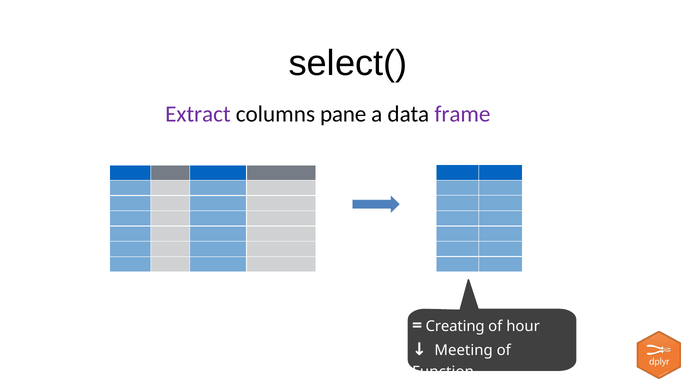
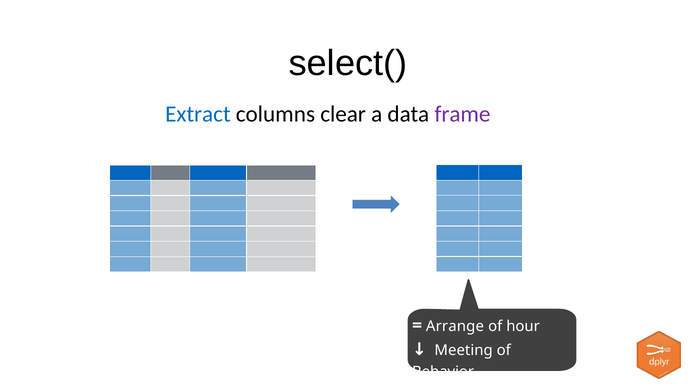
Extract colour: purple -> blue (198, 114)
pane: pane -> clear (343, 114)
Creating: Creating -> Arrange (455, 327)
Function: Function -> Behavior (443, 372)
